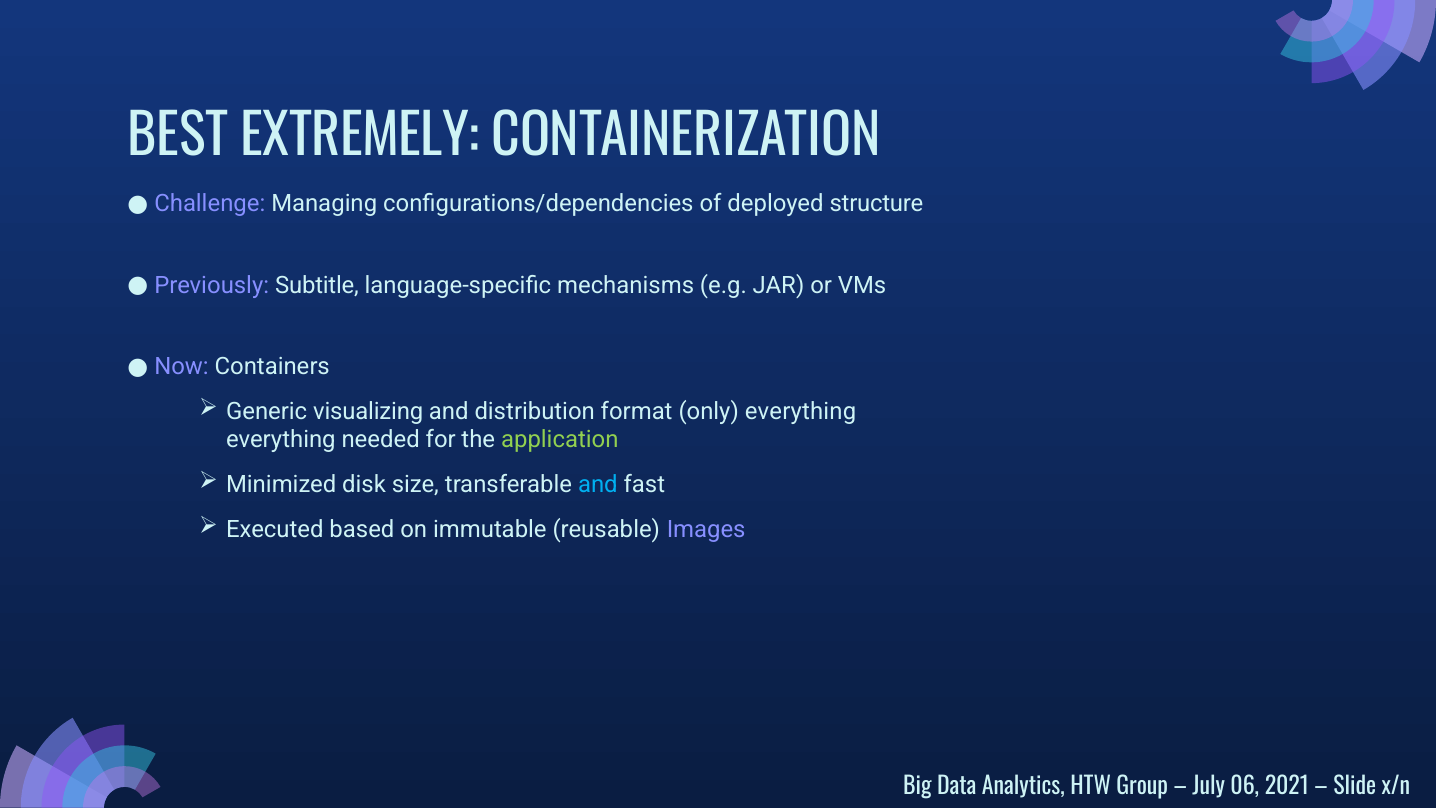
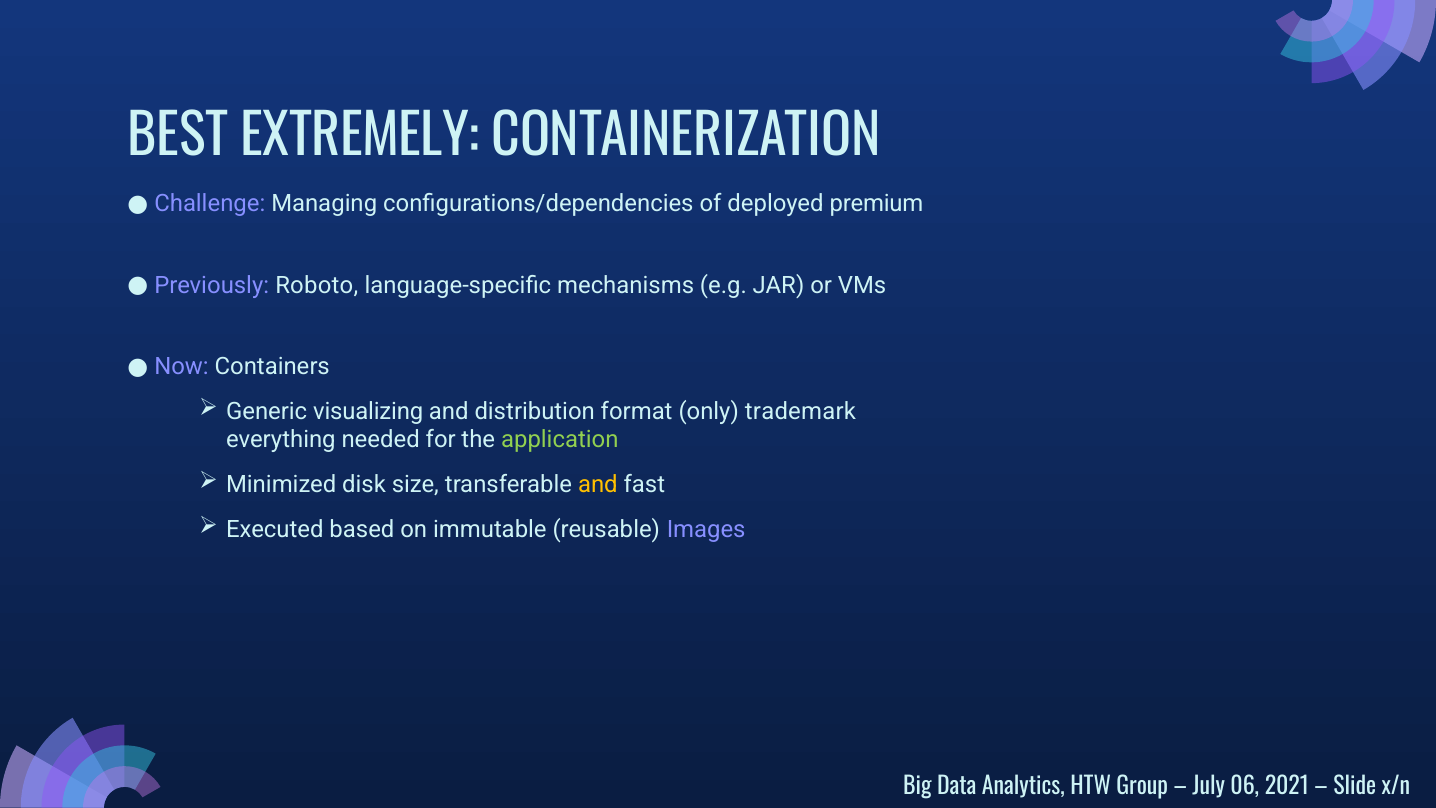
structure: structure -> premium (876, 204)
Subtitle: Subtitle -> Roboto (317, 285)
only everything: everything -> trademark (800, 411)
and colour: light blue -> yellow (598, 485)
